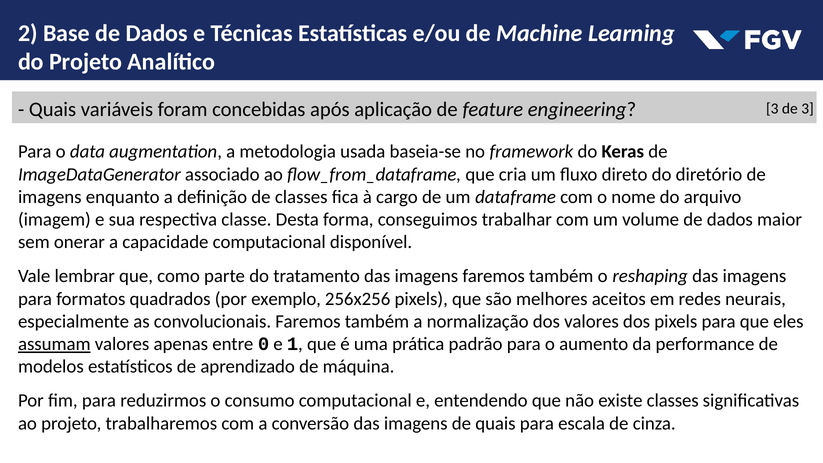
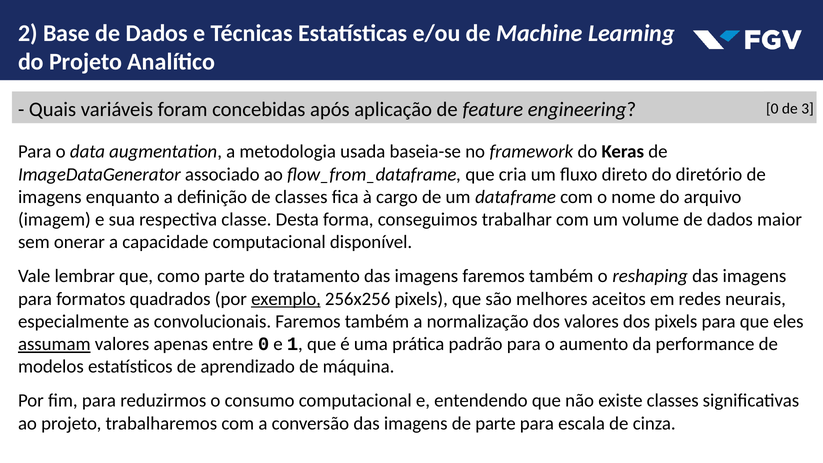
engineering 3: 3 -> 0 (772, 109)
exemplo underline: none -> present (286, 299)
de quais: quais -> parte (496, 423)
